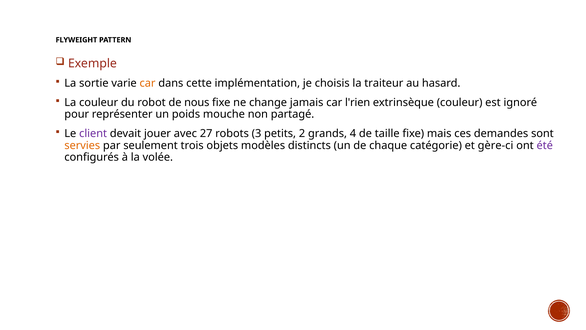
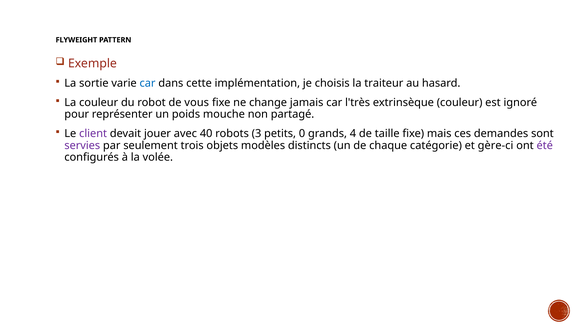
car colour: orange -> blue (148, 83)
nous: nous -> vous (197, 102)
l'rien: l'rien -> l'très (358, 102)
27: 27 -> 40 (206, 133)
2: 2 -> 0 (302, 133)
servies colour: orange -> purple (82, 145)
